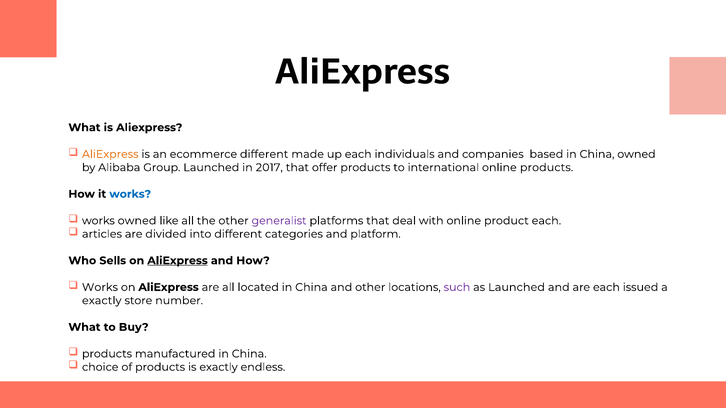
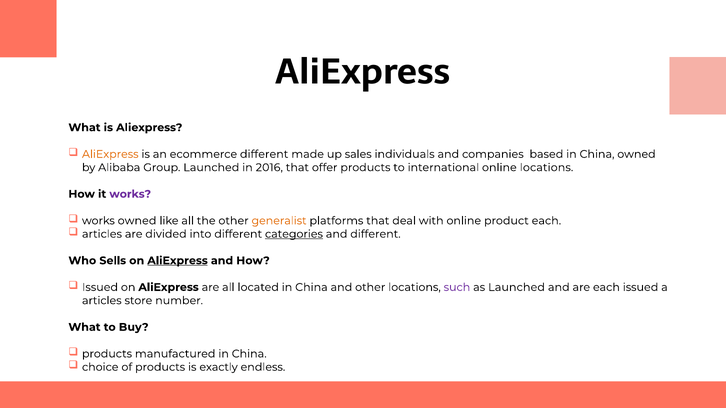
up each: each -> sales (358, 154)
2017: 2017 -> 2016 (269, 168)
online products: products -> locations (547, 168)
works colour: blue -> purple (130, 194)
generalist colour: purple -> orange (279, 221)
categories underline: none -> present (294, 234)
and platform: platform -> different (375, 234)
Works: Works -> Issued (100, 288)
exactly: exactly -> articles (102, 301)
